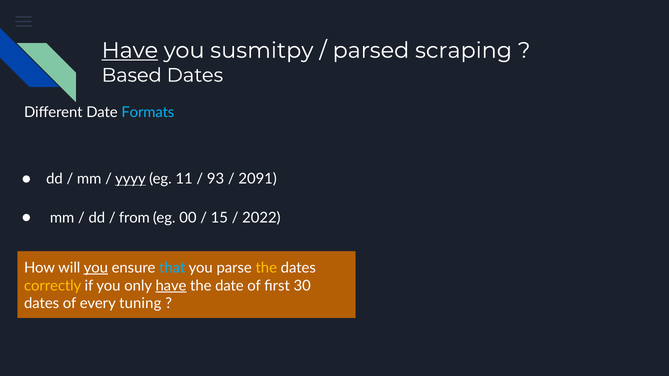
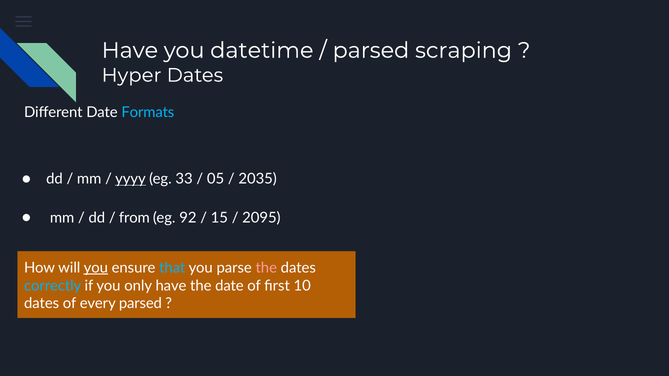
Have underline: present -> none (130, 50)
susmitpy: susmitpy -> datetime (262, 50)
Based: Based -> Hyper (132, 75)
11: 11 -> 33 (184, 179)
93: 93 -> 05 (216, 179)
2091: 2091 -> 2035 (258, 179)
00: 00 -> 92 (188, 218)
2022: 2022 -> 2095 (261, 218)
the colour: yellow -> pink (266, 268)
correctly colour: yellow -> light blue (53, 286)
have underline: present -> none (171, 286)
30: 30 -> 10 (302, 286)
every tuning: tuning -> parsed (140, 304)
